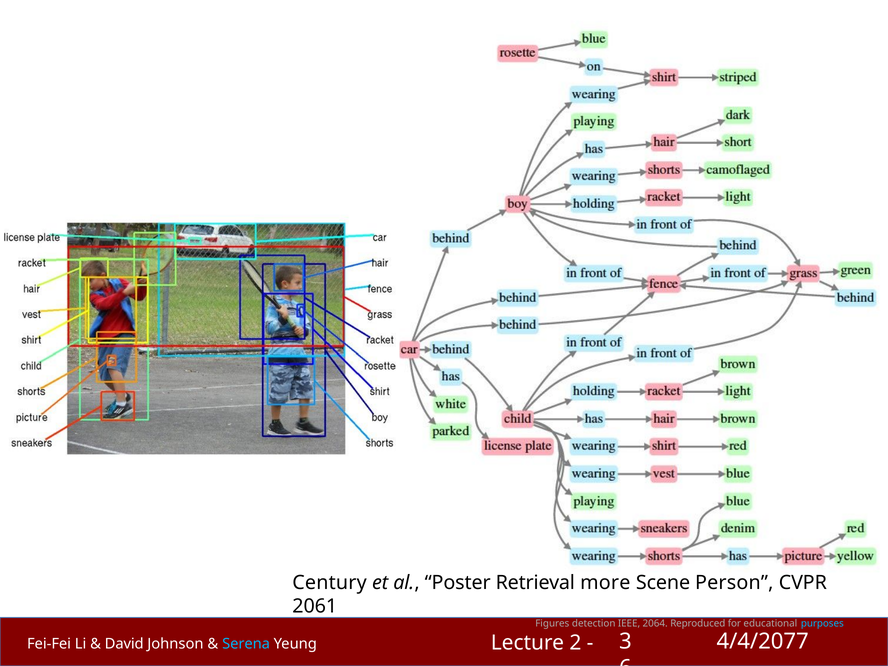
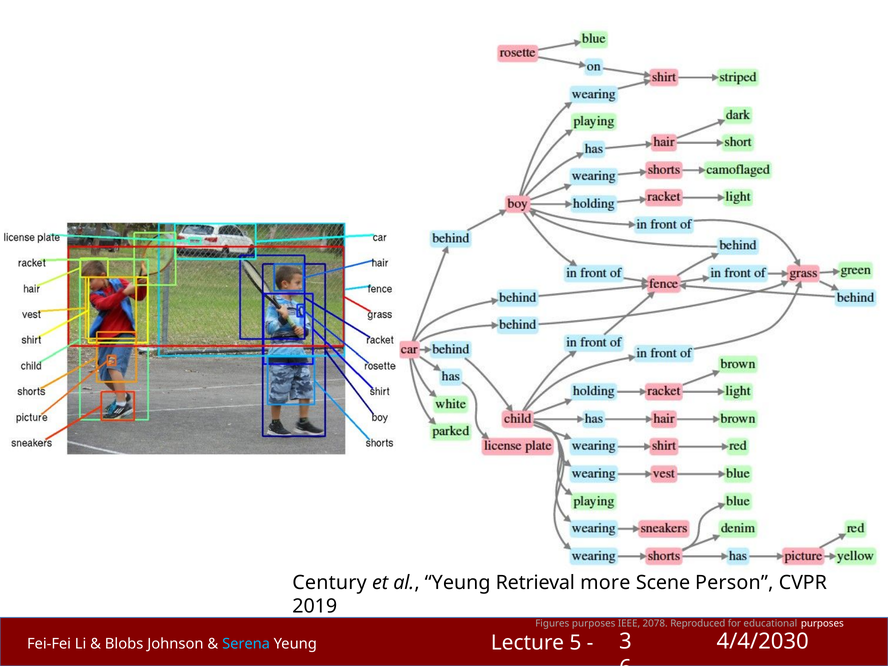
al Poster: Poster -> Yeung (458, 583)
2061: 2061 -> 2019 (315, 606)
Figures detection: detection -> purposes (594, 623)
2064: 2064 -> 2078 (655, 623)
purposes colour: light blue -> white (822, 623)
4/4/2077: 4/4/2077 -> 4/4/2030 (763, 641)
2: 2 -> 5 (575, 643)
David: David -> Blobs (124, 644)
